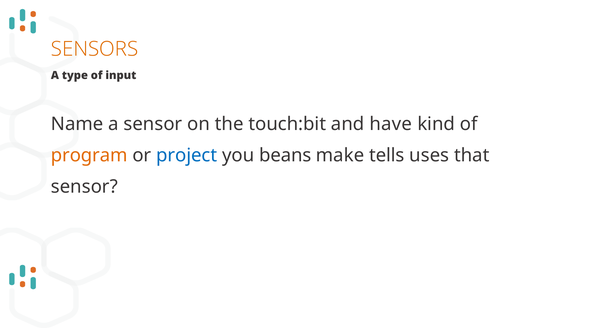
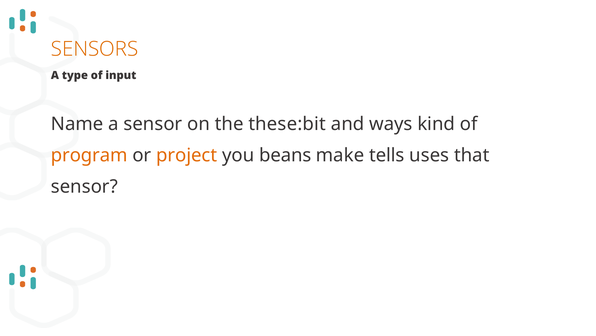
touch:bit: touch:bit -> these:bit (287, 124)
have: have -> ways (391, 124)
project colour: blue -> orange (187, 155)
